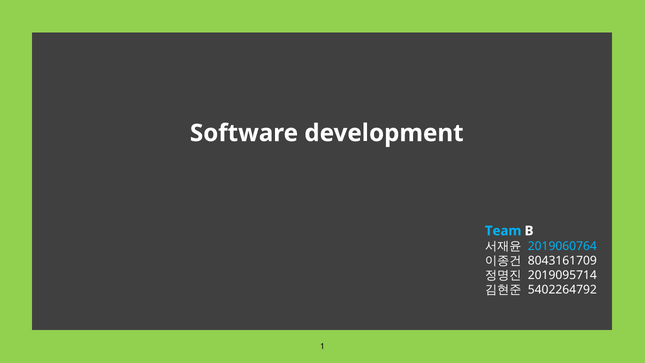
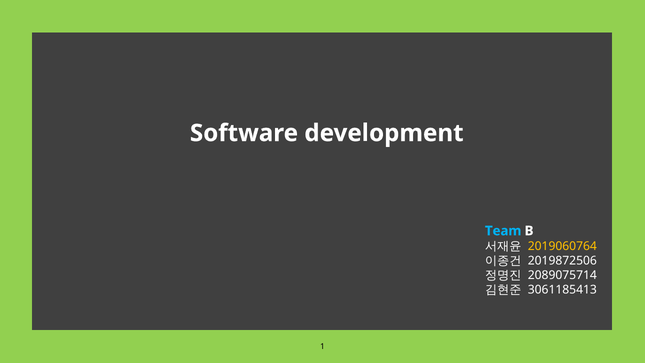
2019060764 colour: light blue -> yellow (562, 246)
8043161709: 8043161709 -> 2019872506 (562, 260)
2019095714: 2019095714 -> 2089075714 (562, 275)
5402264792: 5402264792 -> 3061185413 (562, 289)
